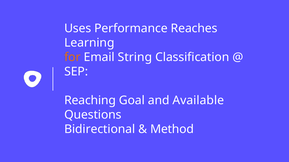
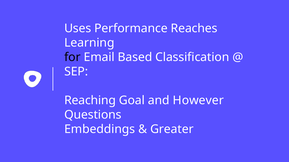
for colour: orange -> black (72, 57)
String: String -> Based (135, 57)
Available: Available -> However (198, 101)
Bidirectional: Bidirectional -> Embeddings (100, 130)
Method: Method -> Greater (172, 130)
